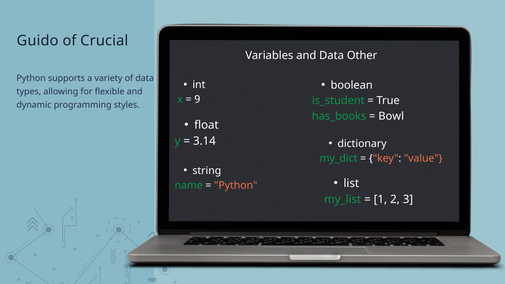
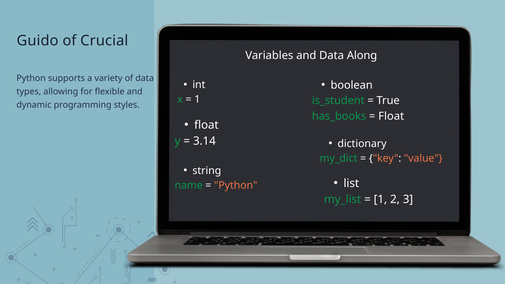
Other: Other -> Along (362, 56)
9: 9 -> 1 (197, 99)
Bowl: Bowl -> Float (391, 116)
